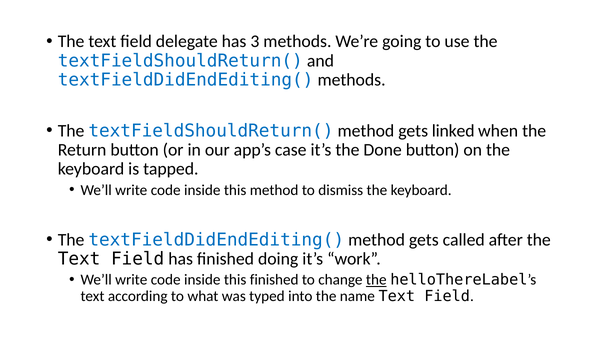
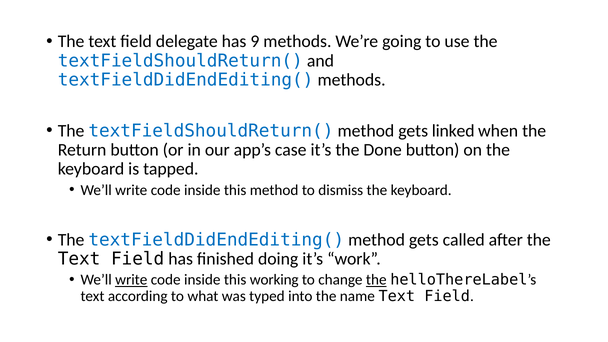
3: 3 -> 9 (255, 42)
write underline: none -> present (131, 280)
this finished: finished -> working (274, 280)
